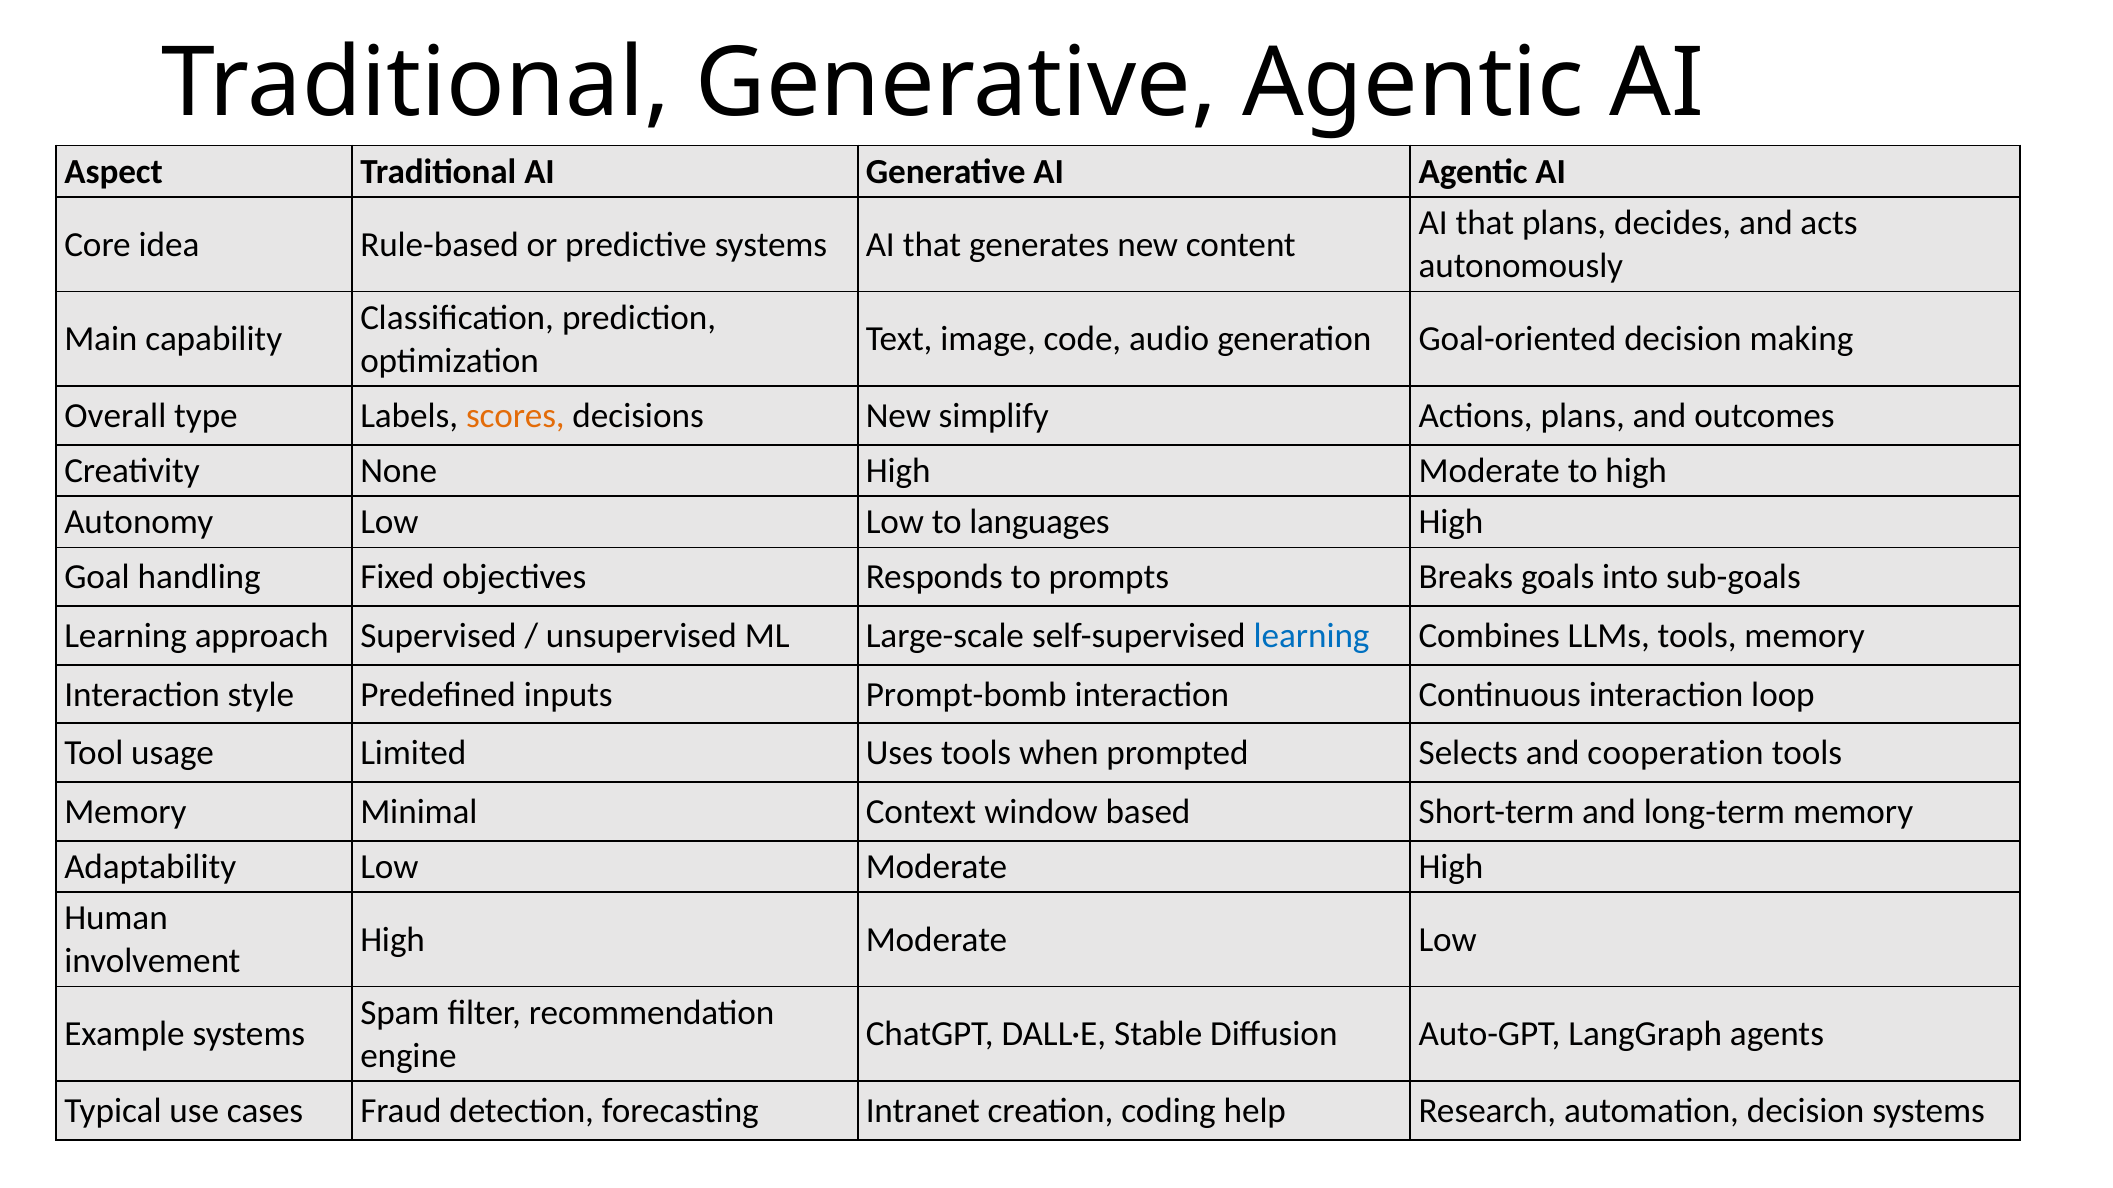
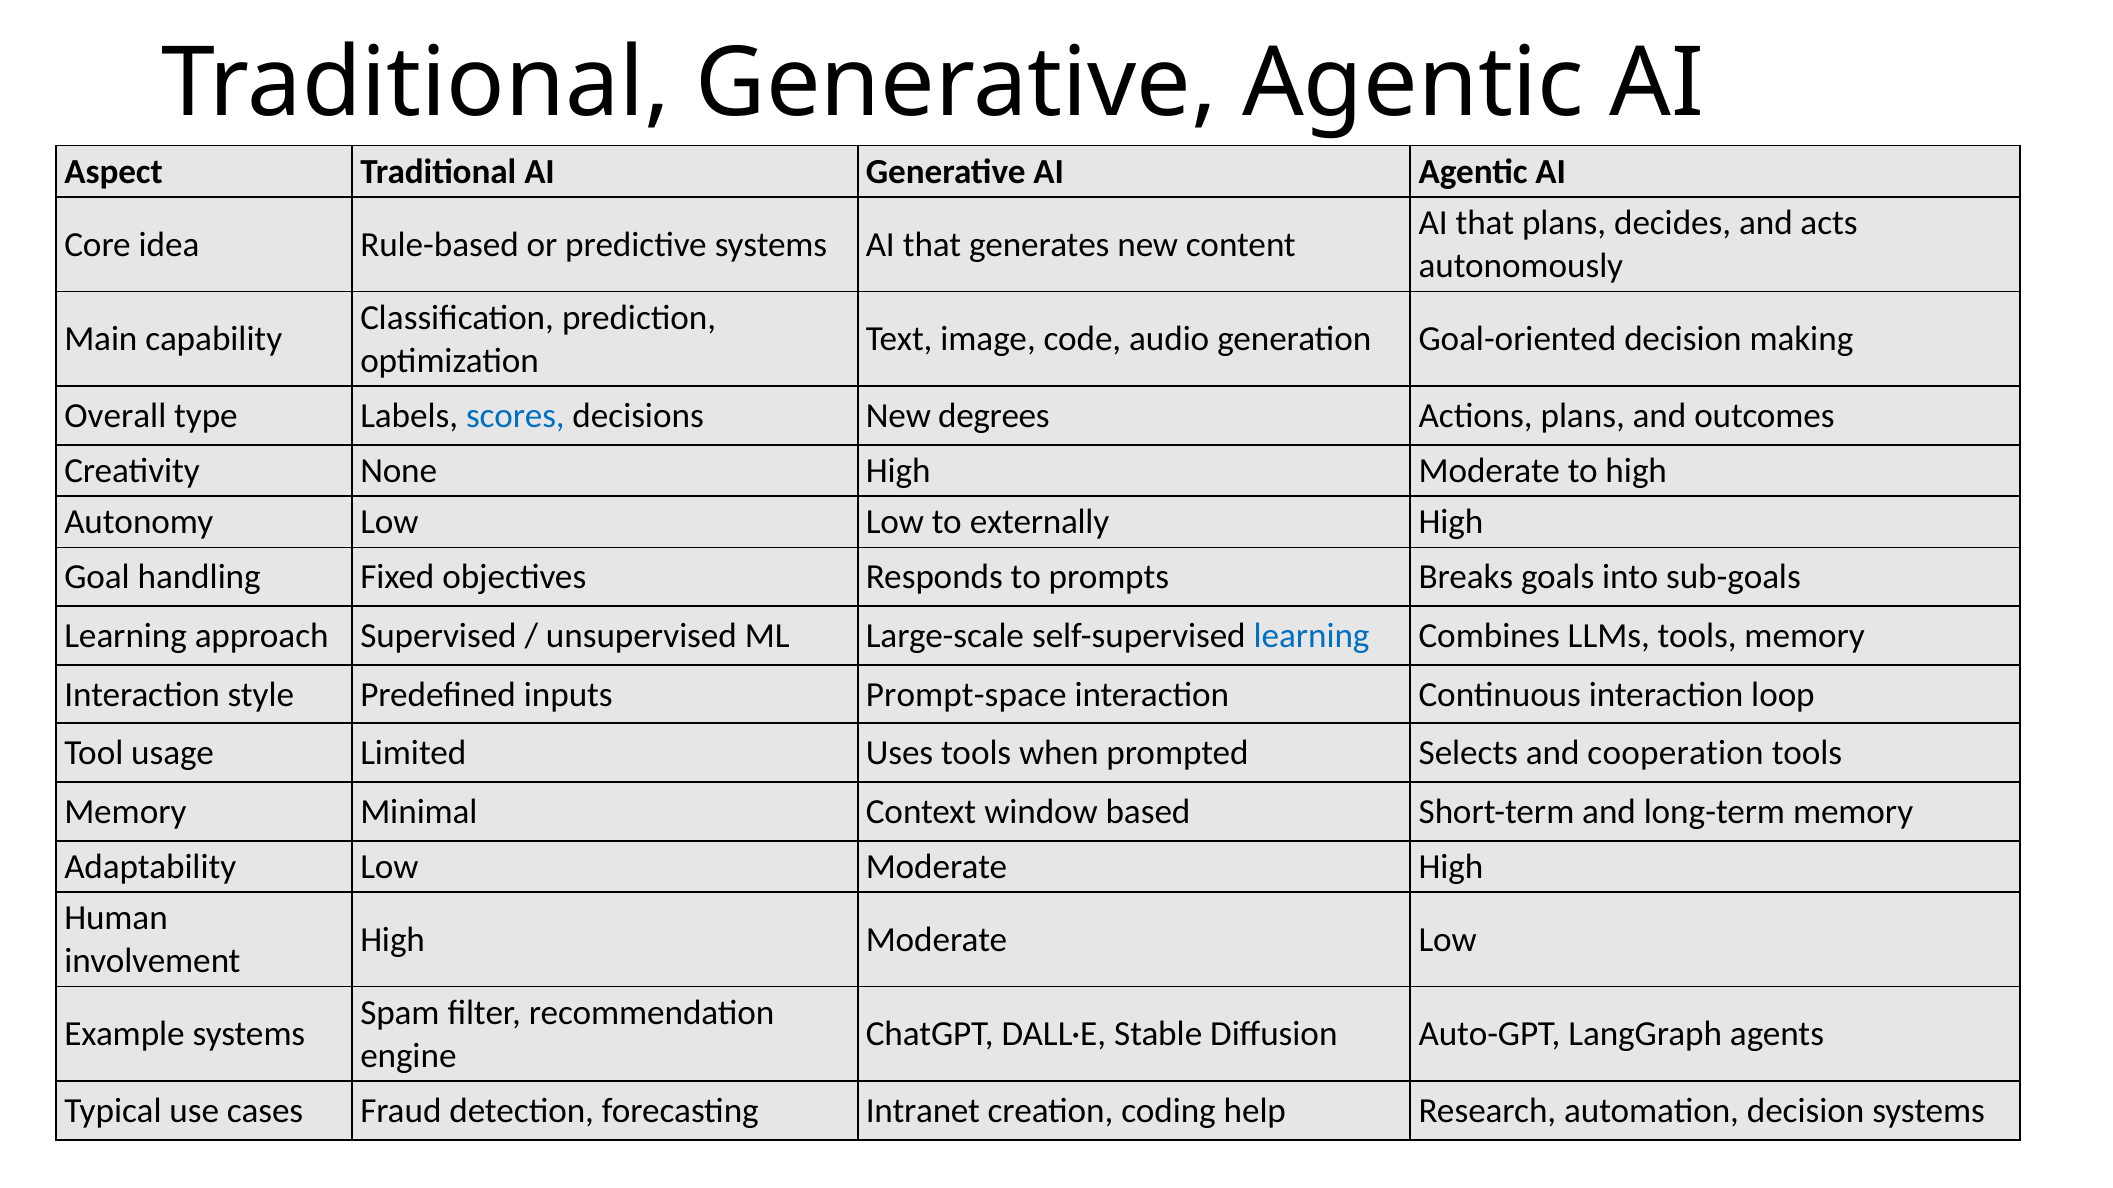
scores colour: orange -> blue (515, 416)
simplify: simplify -> degrees (994, 416)
languages: languages -> externally (1040, 522)
Prompt-bomb: Prompt-bomb -> Prompt-space (966, 695)
